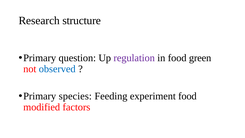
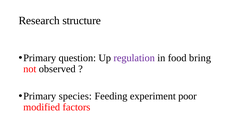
green: green -> bring (200, 58)
observed colour: blue -> black (57, 69)
experiment food: food -> poor (187, 96)
